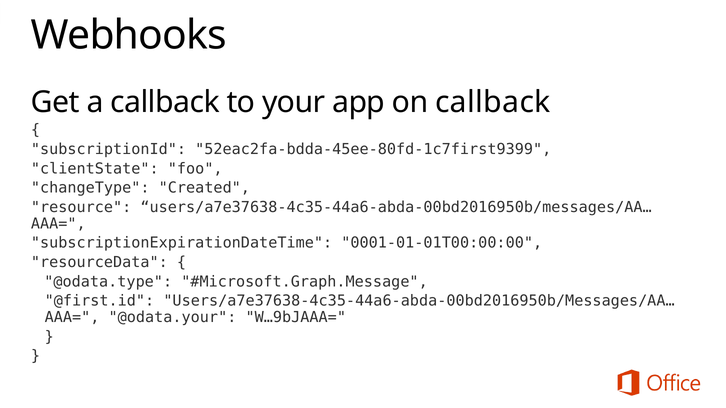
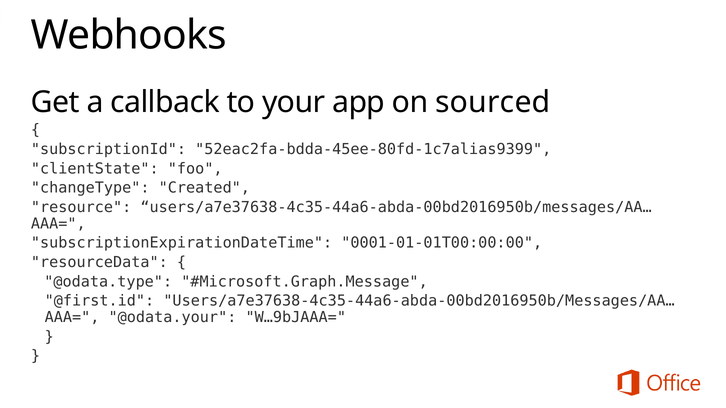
on callback: callback -> sourced (493, 102)
52eac2fa-bdda-45ee-80fd-1c7first9399: 52eac2fa-bdda-45ee-80fd-1c7first9399 -> 52eac2fa-bdda-45ee-80fd-1c7alias9399 (373, 149)
